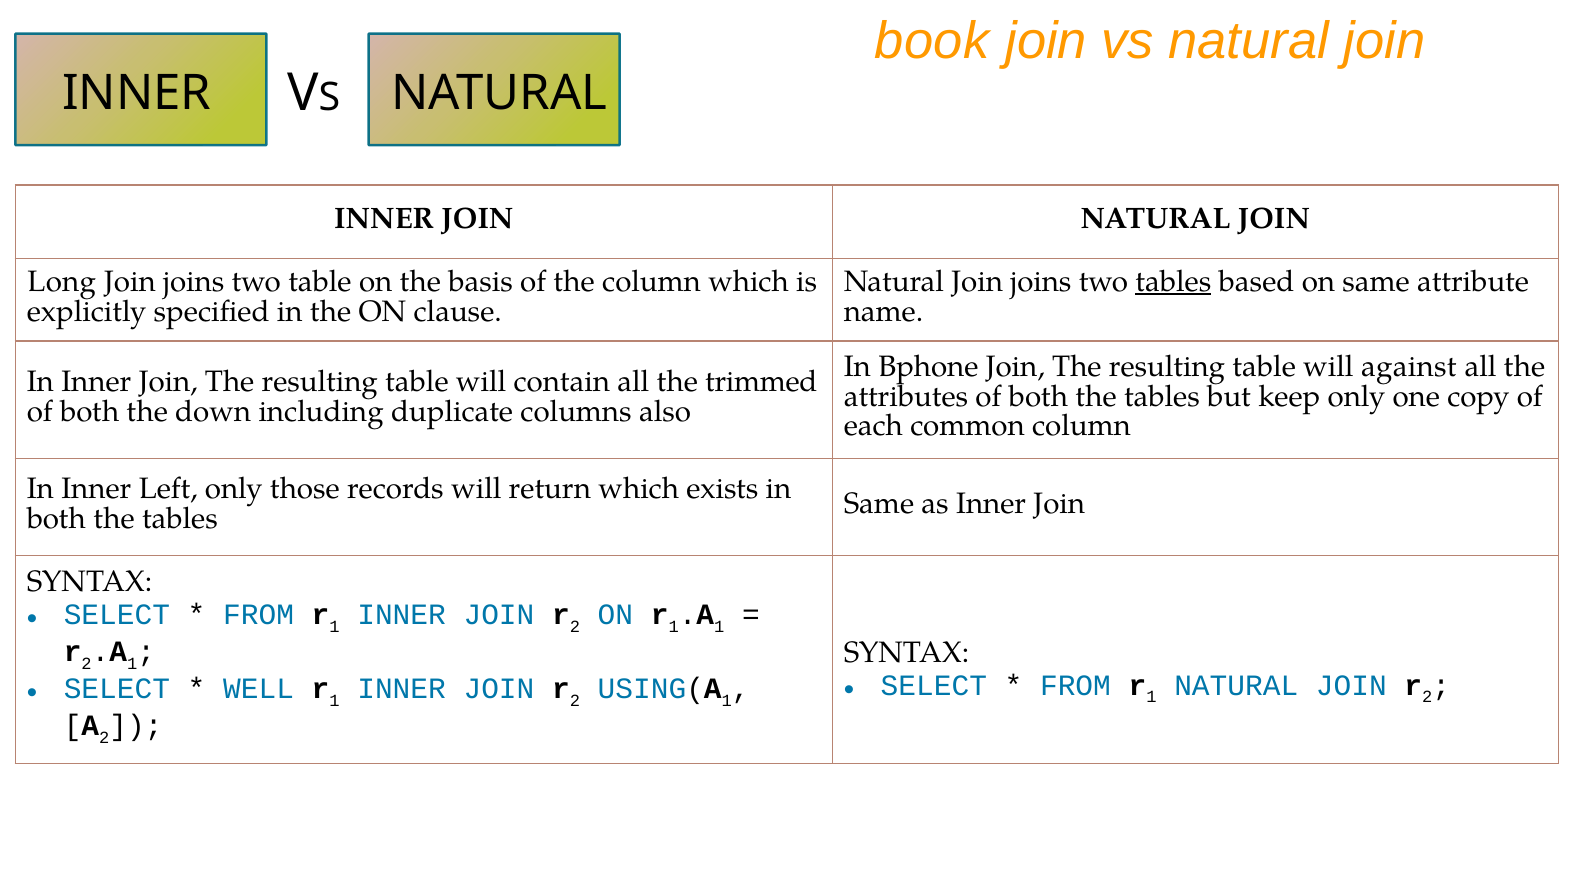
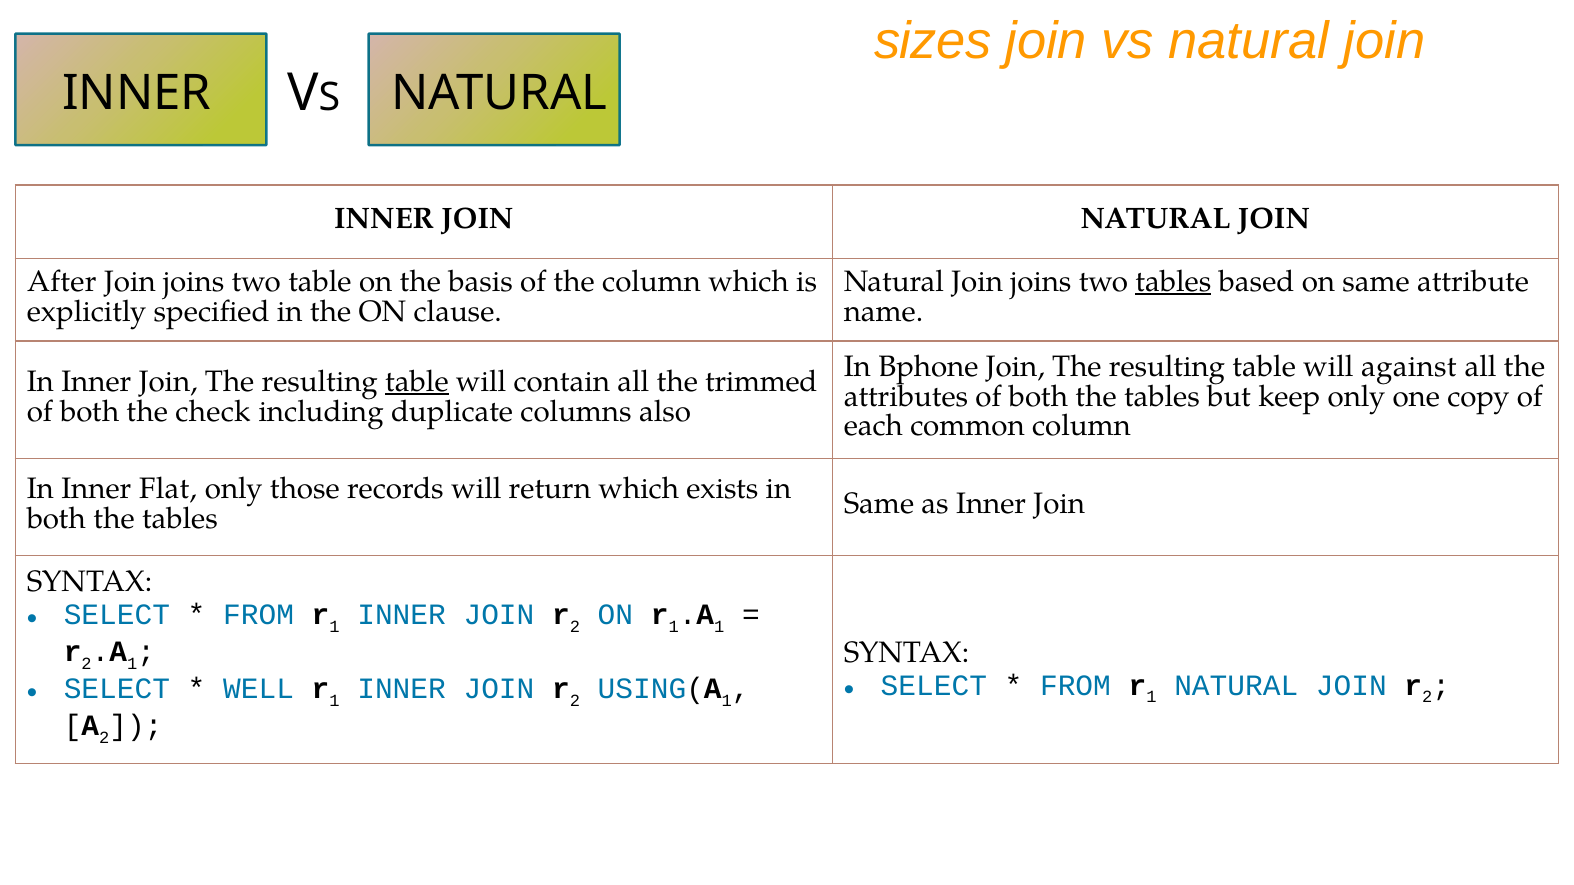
book: book -> sizes (933, 41)
Long: Long -> After (62, 282)
table underline: none -> present (417, 382)
down: down -> check (213, 412)
Left: Left -> Flat (168, 489)
